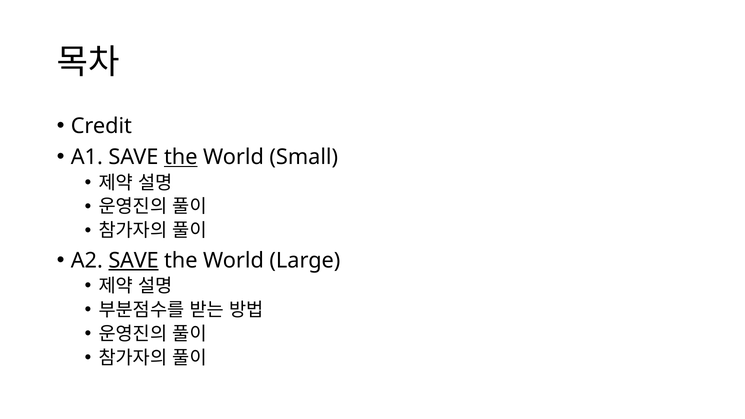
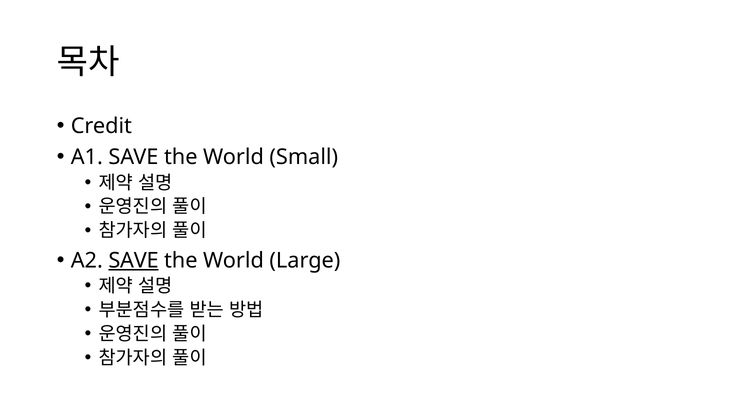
the underline: present -> none (181, 157)
